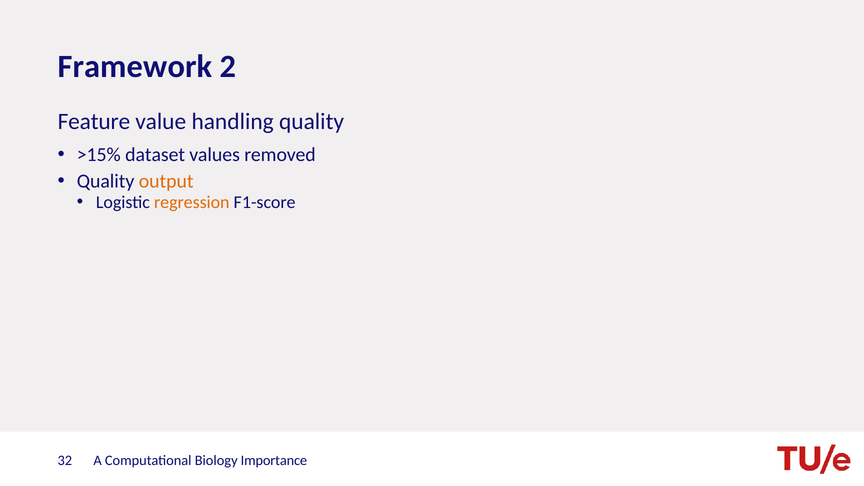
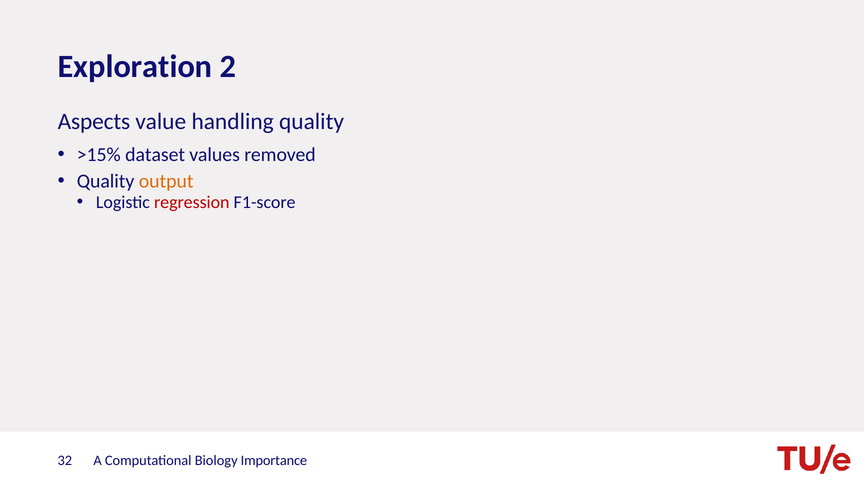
Framework: Framework -> Exploration (135, 67)
Feature: Feature -> Aspects (94, 121)
regression colour: orange -> red (192, 202)
